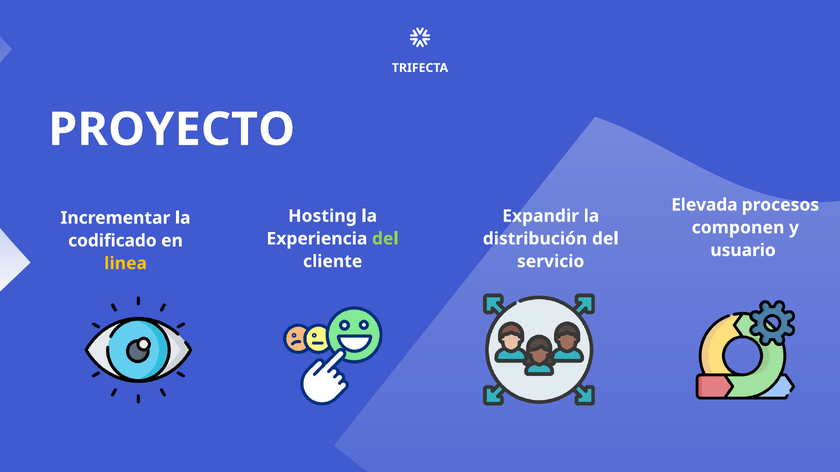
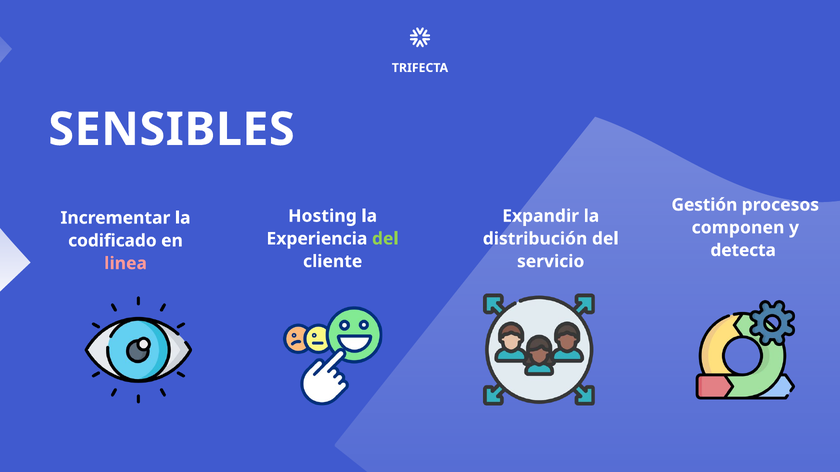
PROYECTO: PROYECTO -> SENSIBLES (172, 130)
Elevada: Elevada -> Gestión (704, 205)
usuario: usuario -> detecta (743, 251)
linea colour: yellow -> pink (126, 264)
